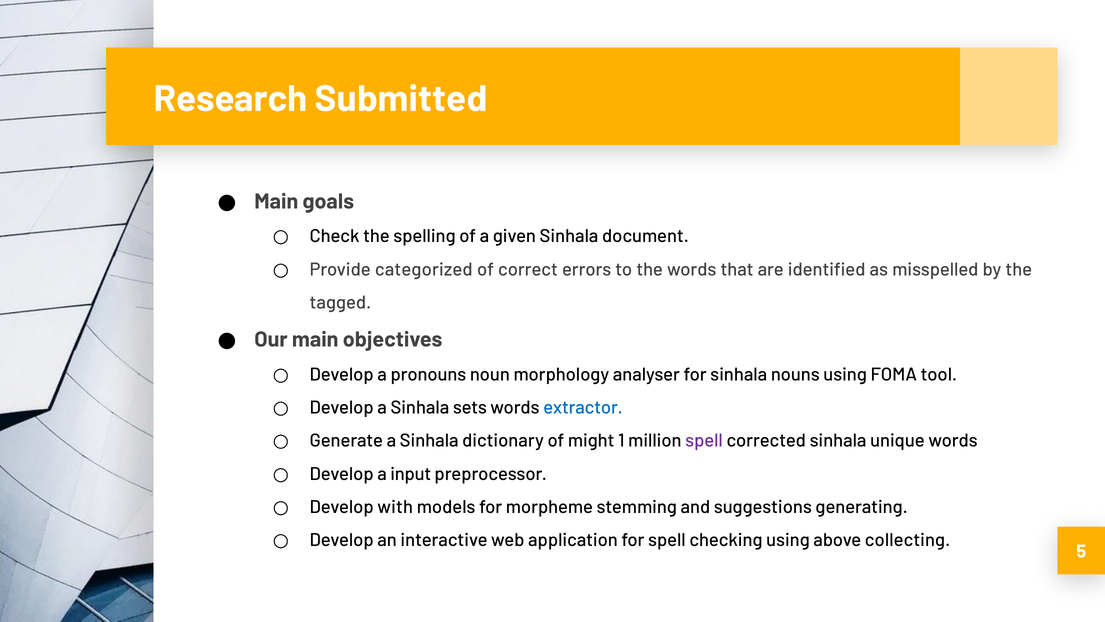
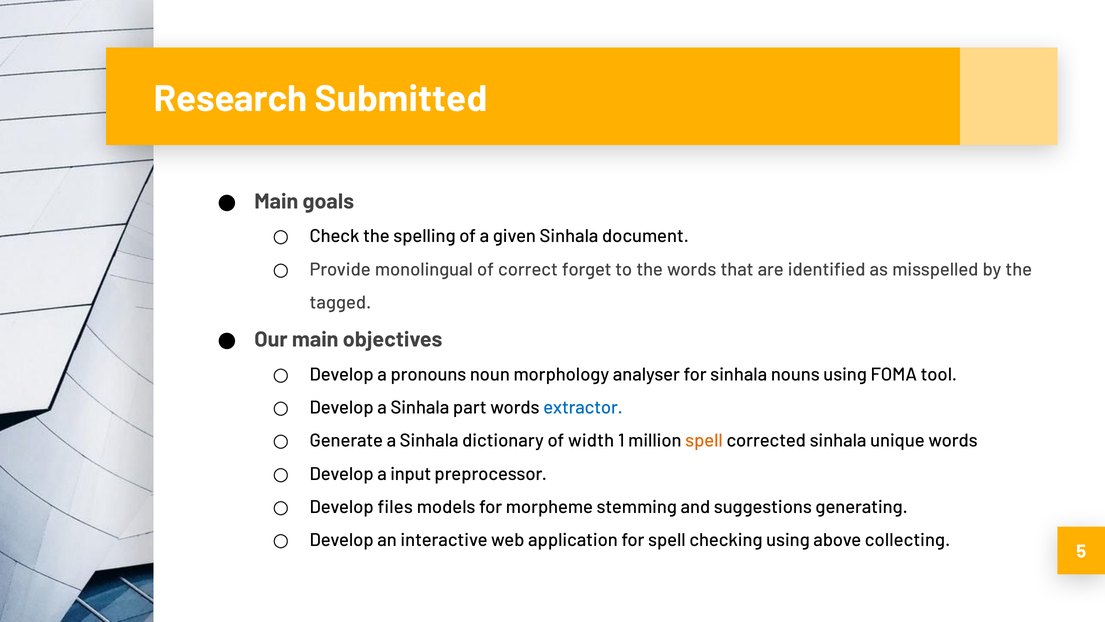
categorized: categorized -> monolingual (424, 269)
errors: errors -> forget (587, 269)
sets: sets -> part (470, 407)
might: might -> width (591, 441)
spell colour: purple -> orange (704, 441)
with: with -> files (395, 507)
